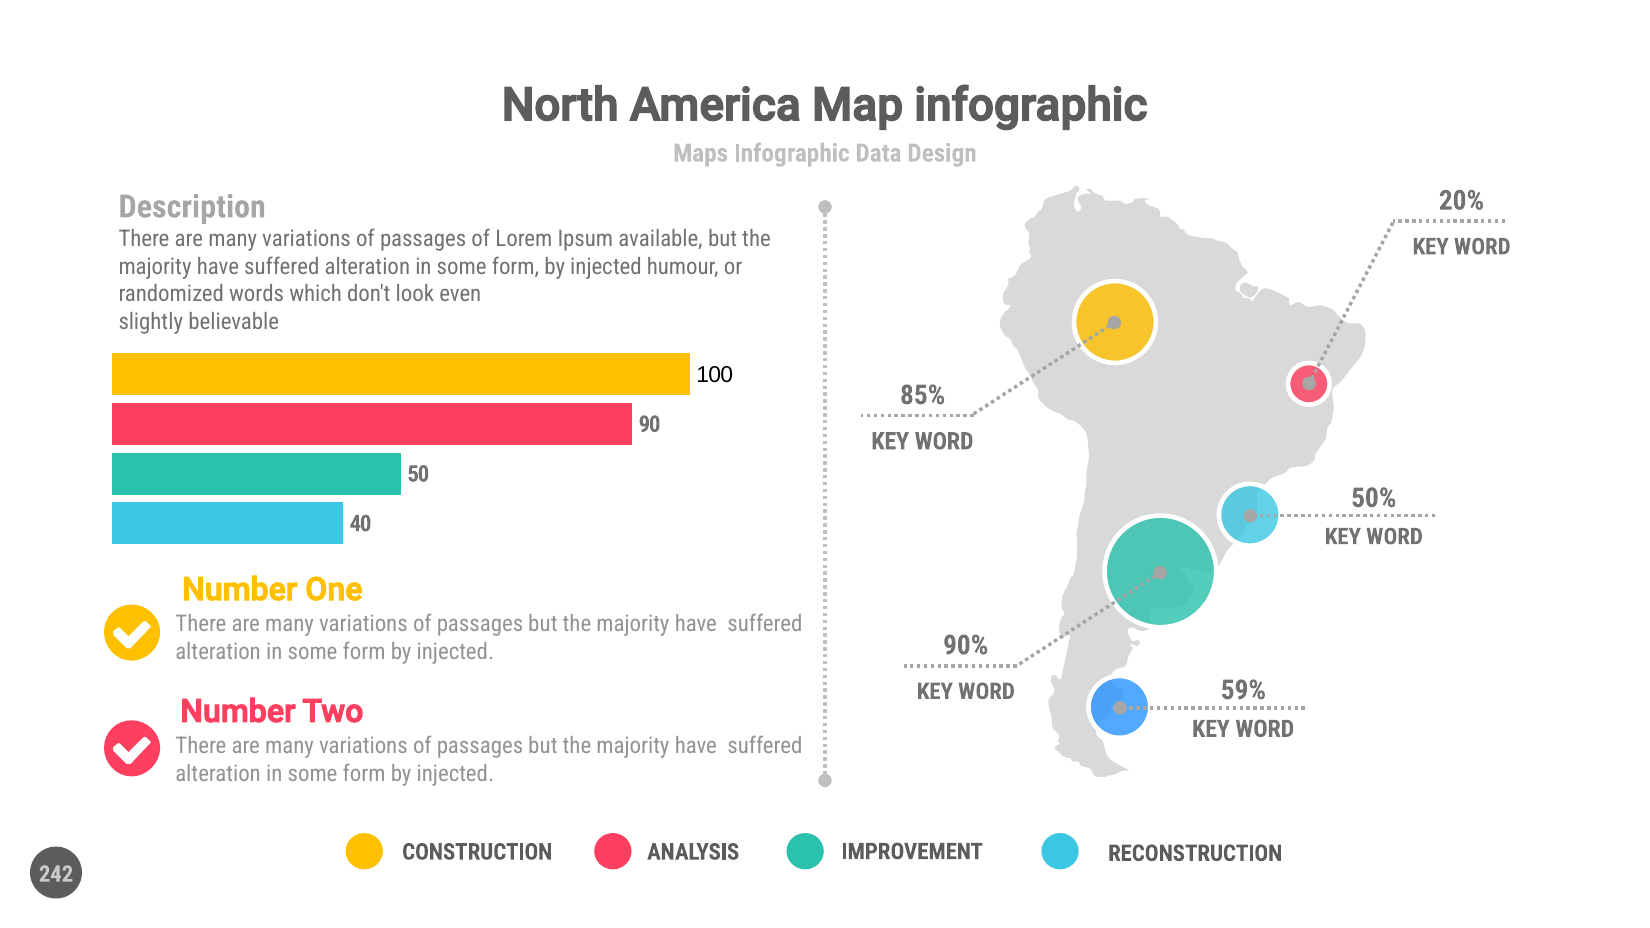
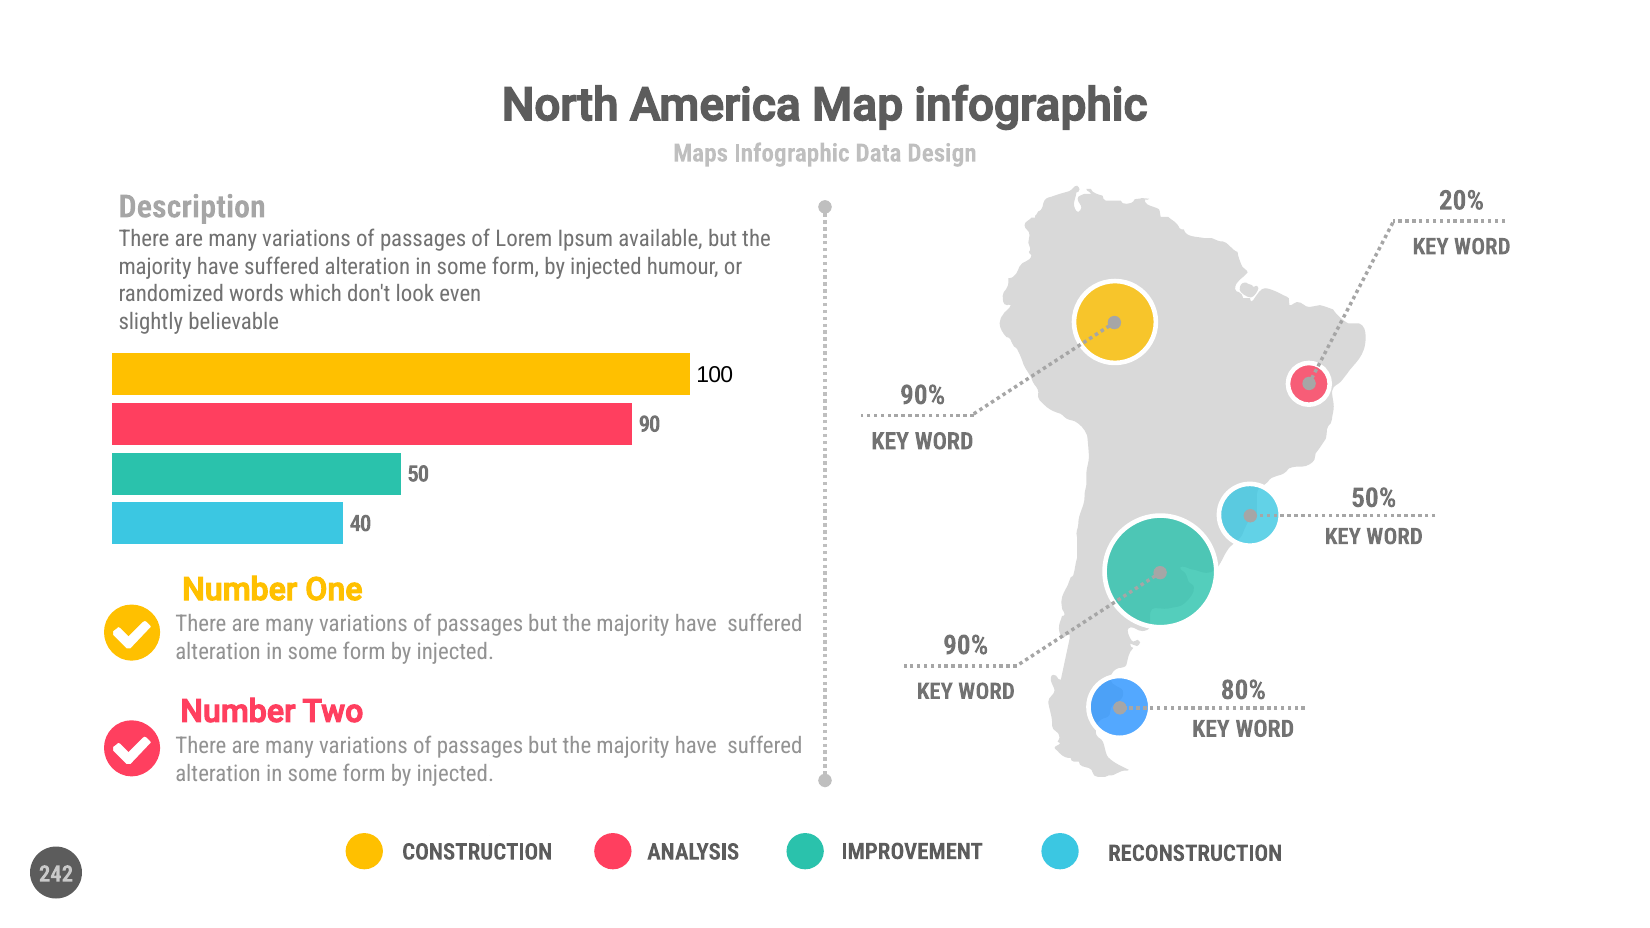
85%: 85% -> 90% (923, 395)
59%: 59% -> 80% (1243, 690)
